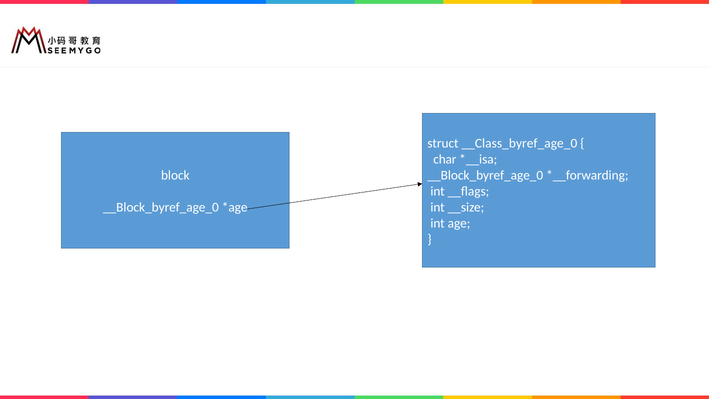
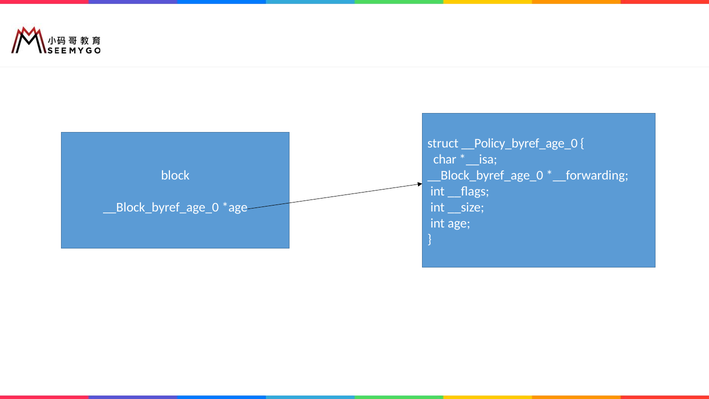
__Class_byref_age_0: __Class_byref_age_0 -> __Policy_byref_age_0 (519, 143)
